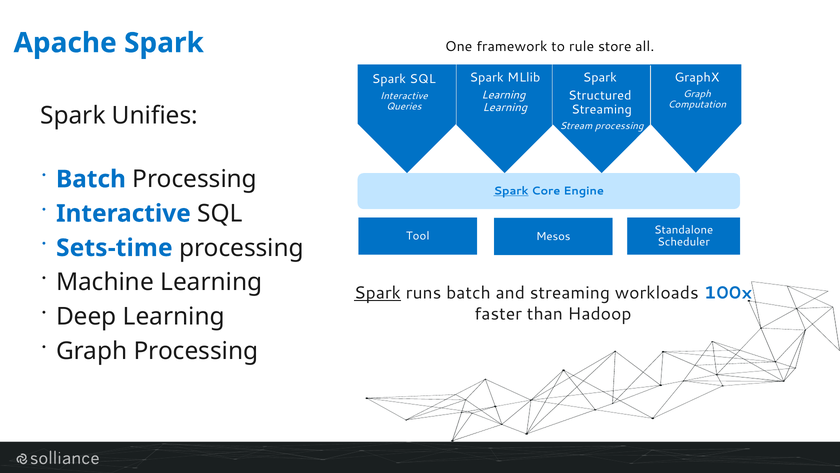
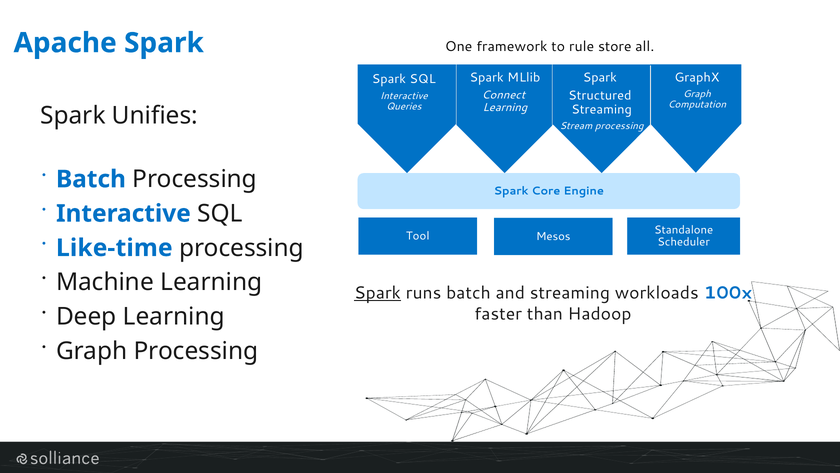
Learning: Learning -> Connect (503, 95)
Spark underline: present -> none (511, 191)
Sets-time: Sets-time -> Like-time (114, 248)
